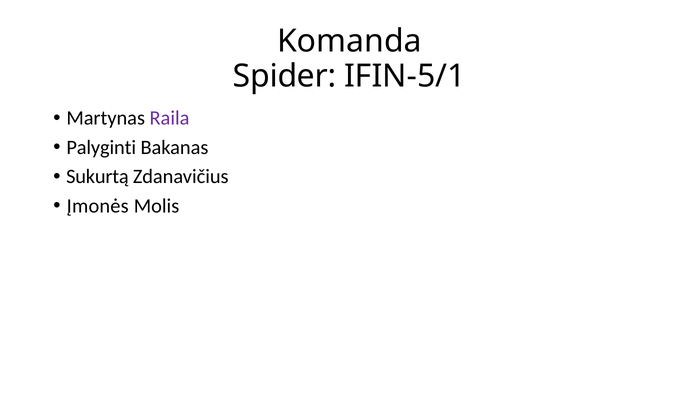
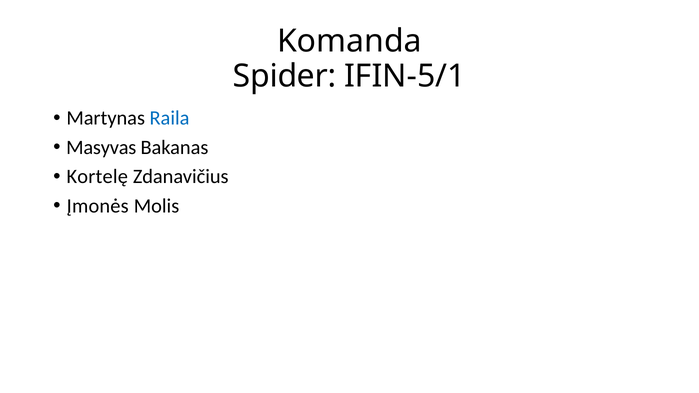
Raila colour: purple -> blue (170, 118)
Palyginti: Palyginti -> Masyvas (101, 147)
Sukurtą: Sukurtą -> Kortelę (97, 177)
